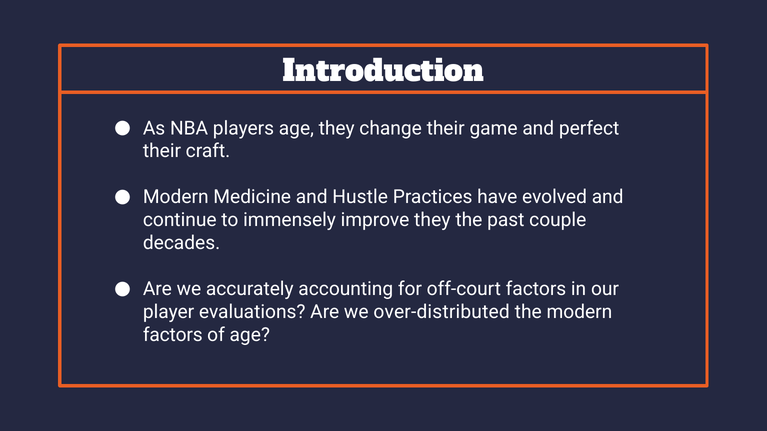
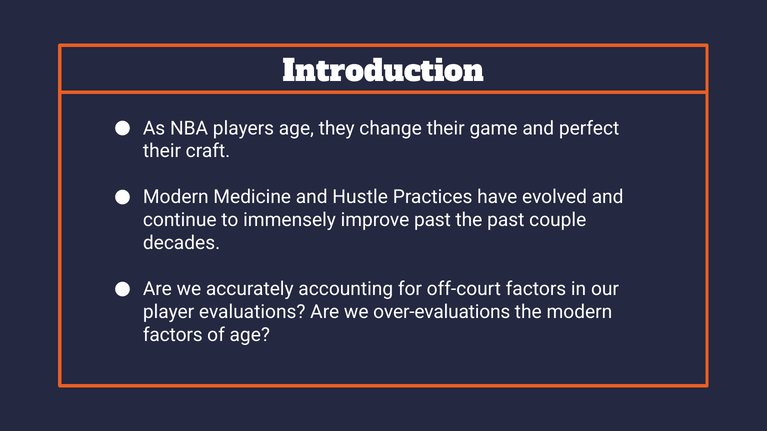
improve they: they -> past (432, 220)
over-distributed: over-distributed -> over-evaluations (442, 312)
